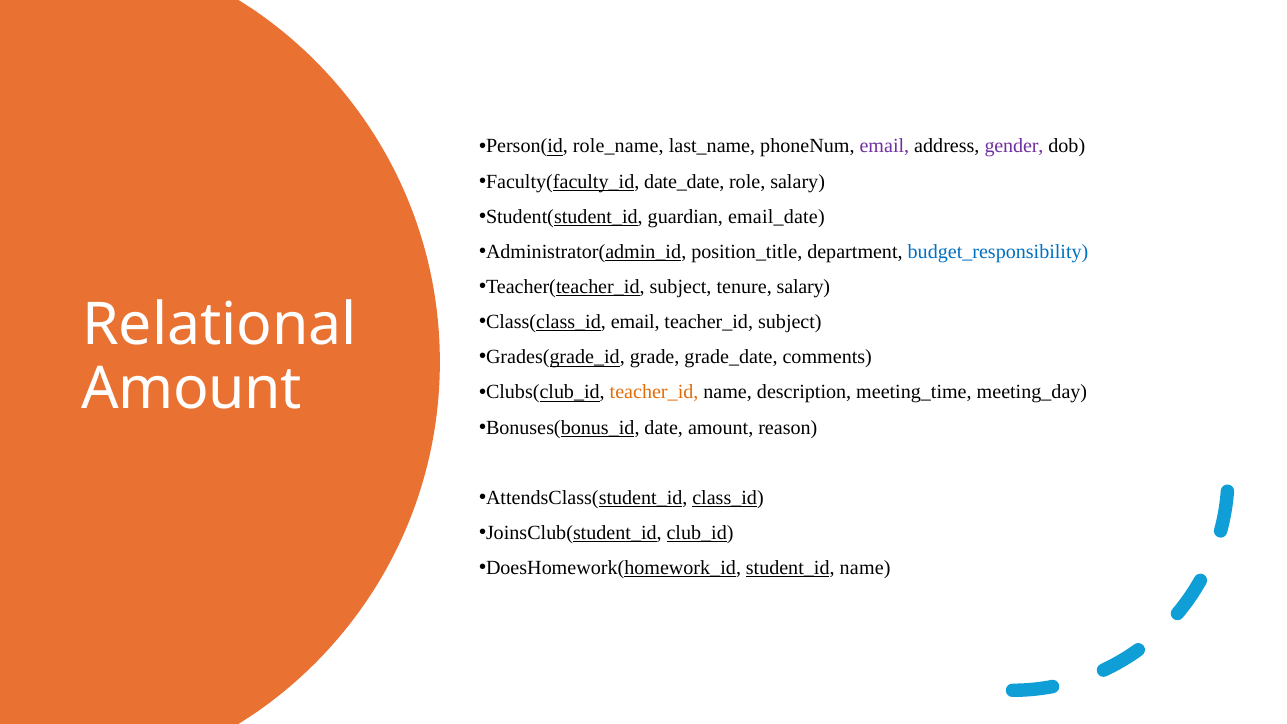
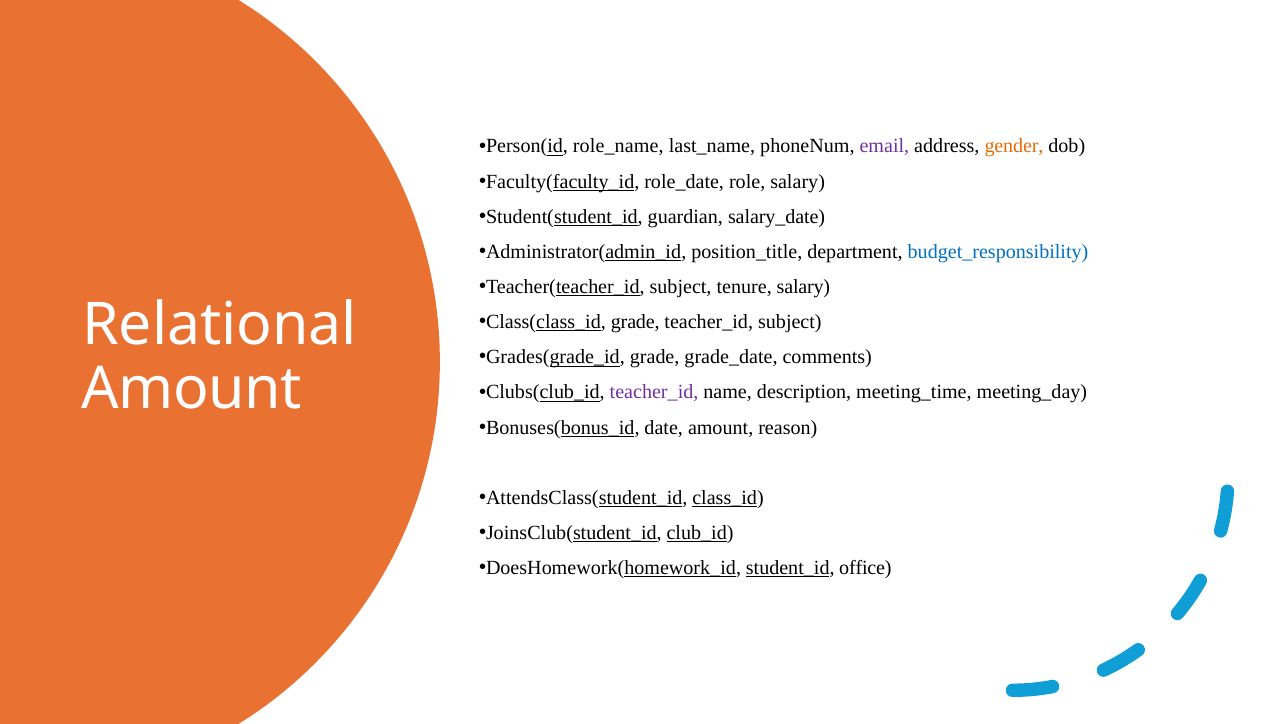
gender colour: purple -> orange (1014, 146)
date_date: date_date -> role_date (684, 181)
email_date: email_date -> salary_date (777, 217)
Class(class_id email: email -> grade (635, 322)
teacher_id colour: orange -> purple (654, 392)
student_id name: name -> office (865, 568)
